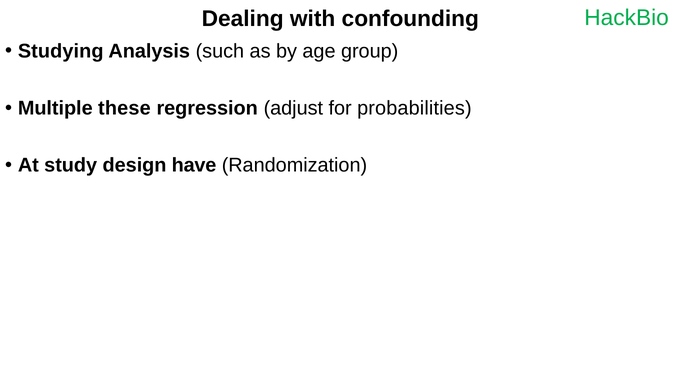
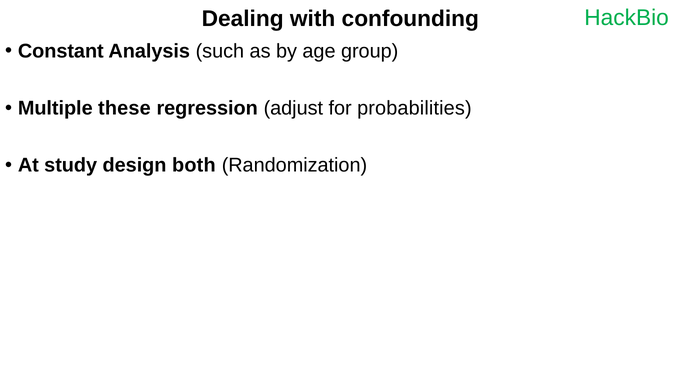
Studying: Studying -> Constant (61, 51)
have: have -> both (194, 165)
